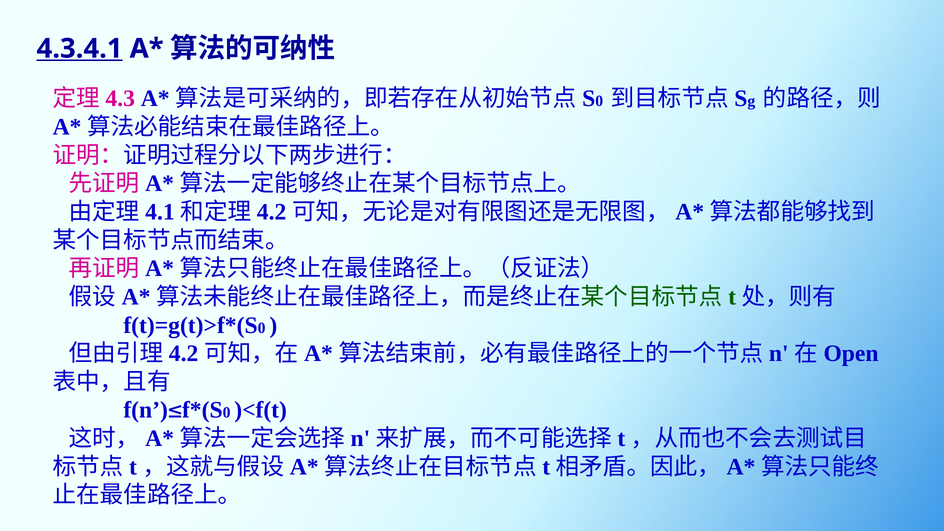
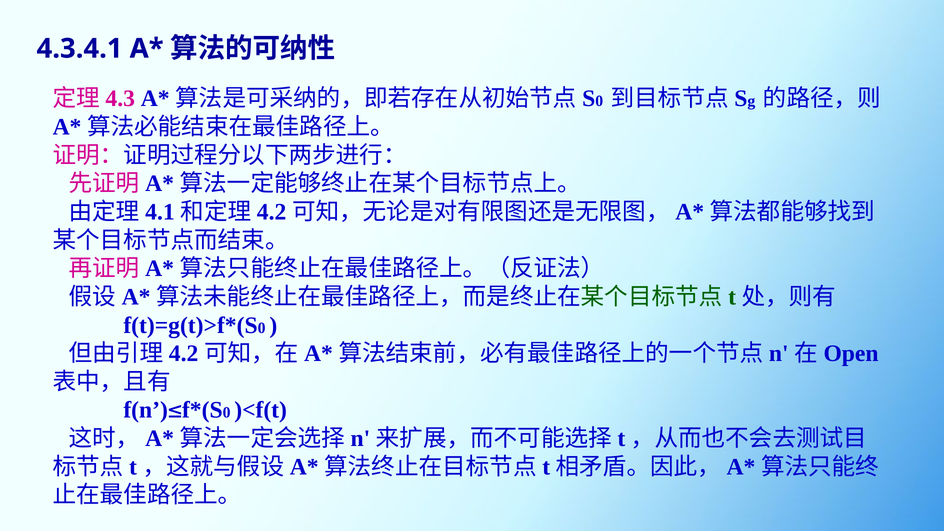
4.3.4.1 underline: present -> none (80, 49)
